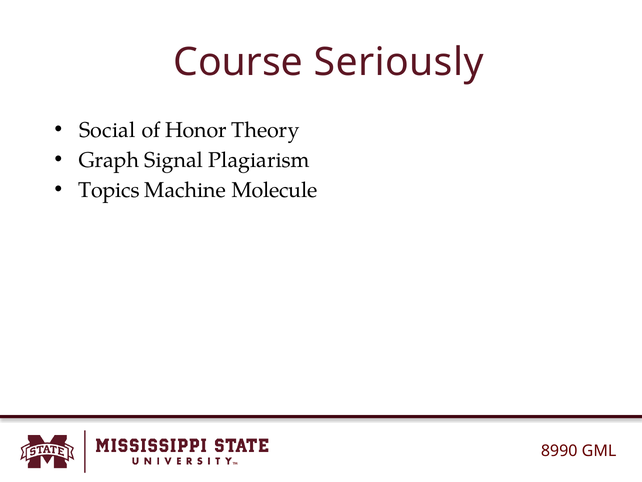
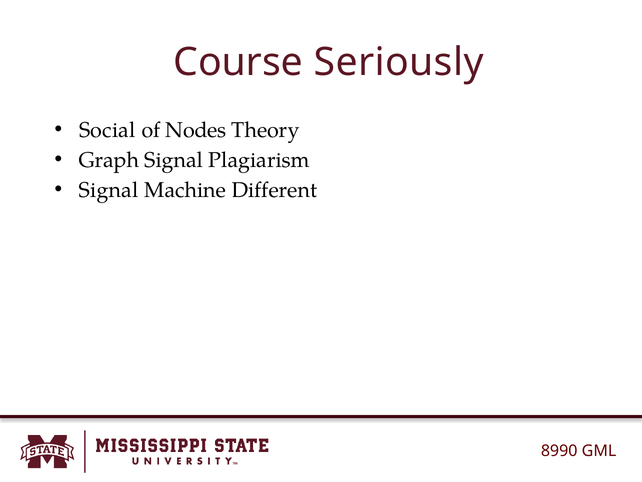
Honor: Honor -> Nodes (196, 130)
Topics: Topics -> Signal (109, 190)
Molecule: Molecule -> Different (274, 190)
